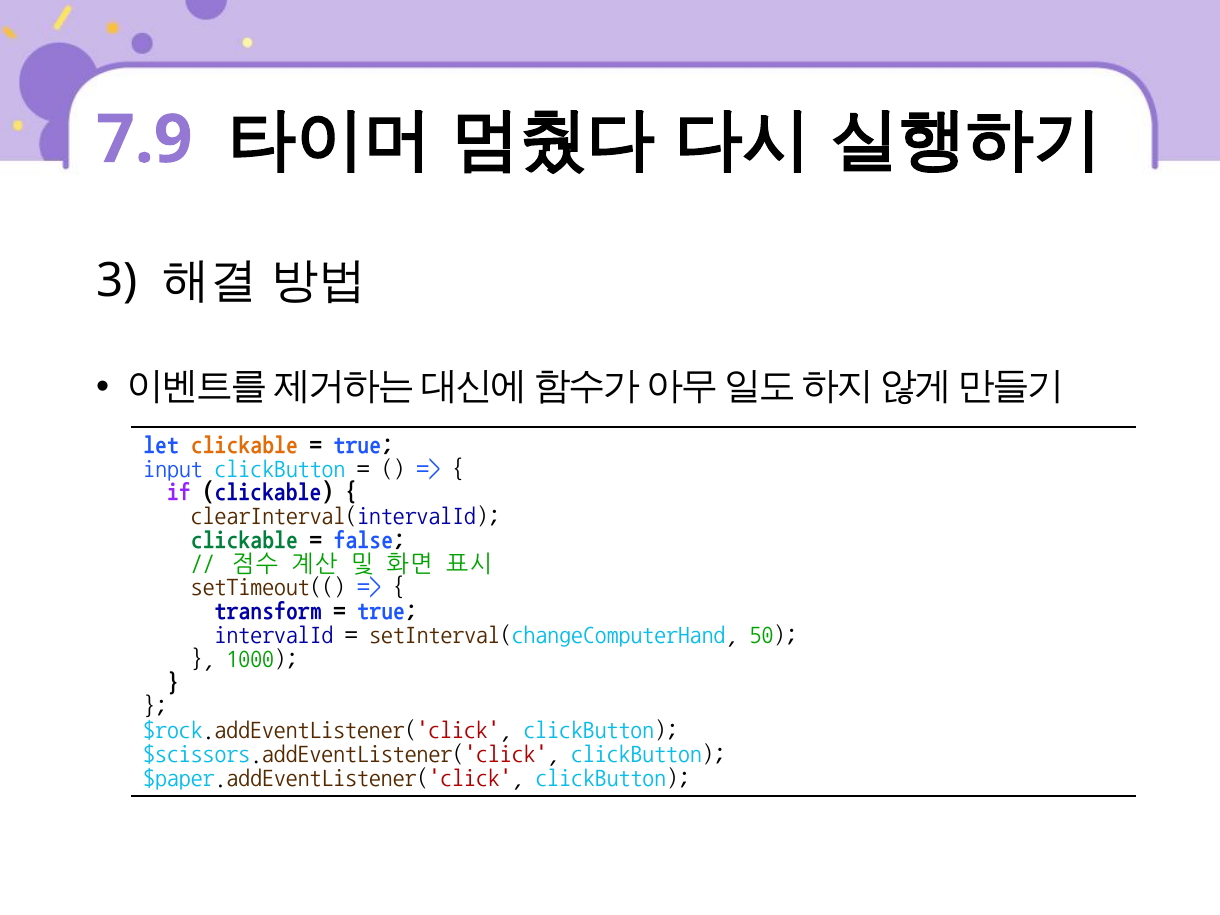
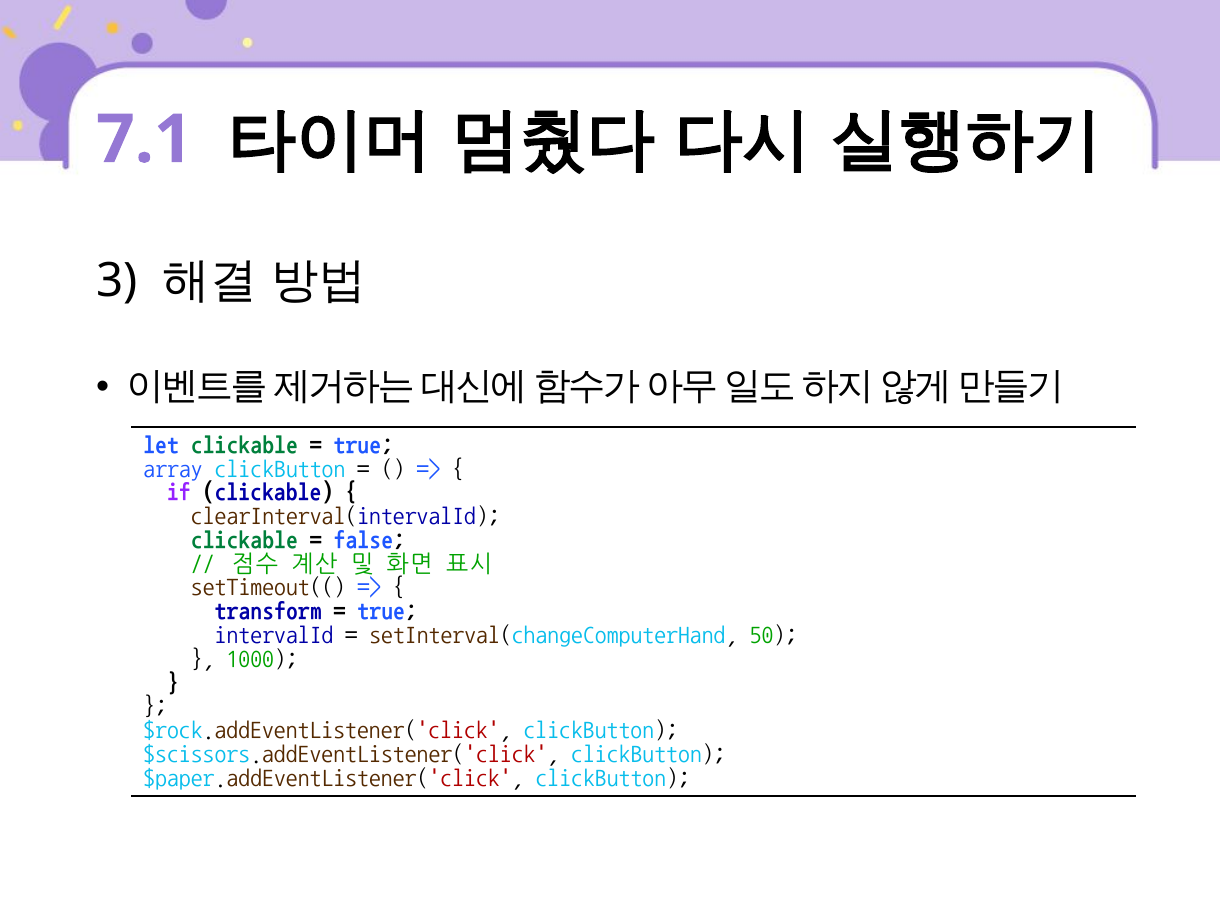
7.9: 7.9 -> 7.1 (144, 140)
clickable colour: orange -> green (244, 444)
input: input -> array (173, 468)
